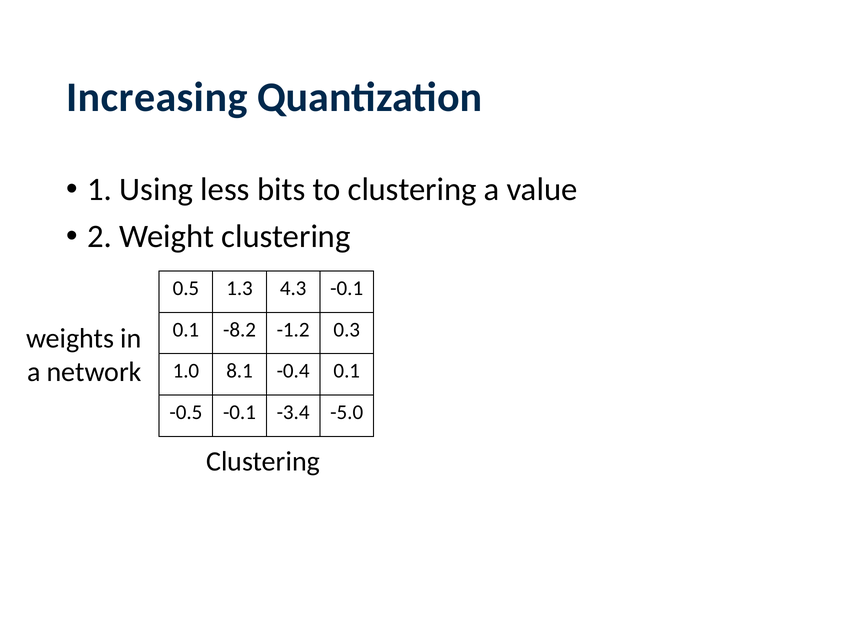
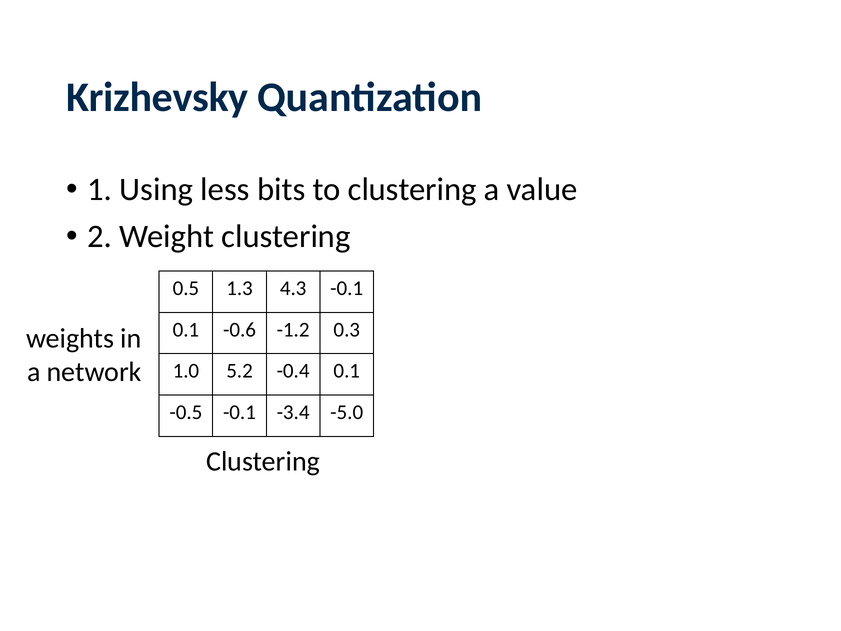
Increasing: Increasing -> Krizhevsky (157, 97)
-8.2: -8.2 -> -0.6 (240, 329)
8.1: 8.1 -> 5.2 (240, 371)
